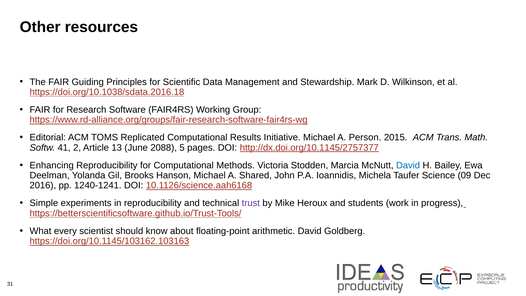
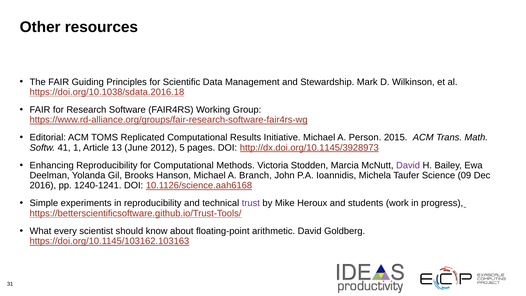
2: 2 -> 1 (77, 148)
2088: 2088 -> 2012 (164, 148)
http://dx.doi.org/10.1145/2757377: http://dx.doi.org/10.1145/2757377 -> http://dx.doi.org/10.1145/3928973 (309, 148)
David colour: blue -> purple (408, 165)
Shared: Shared -> Branch (255, 175)
